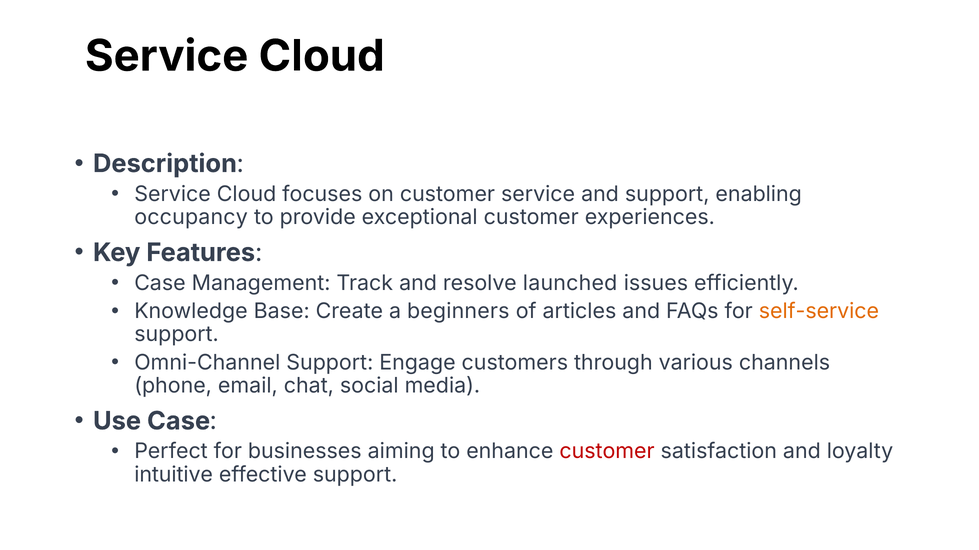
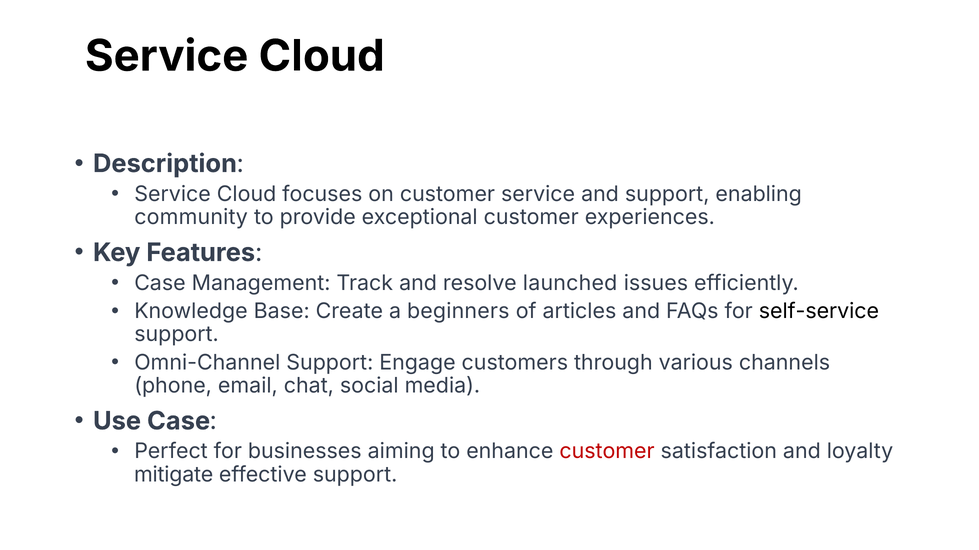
occupancy: occupancy -> community (191, 217)
self-service colour: orange -> black (819, 312)
intuitive: intuitive -> mitigate (174, 475)
